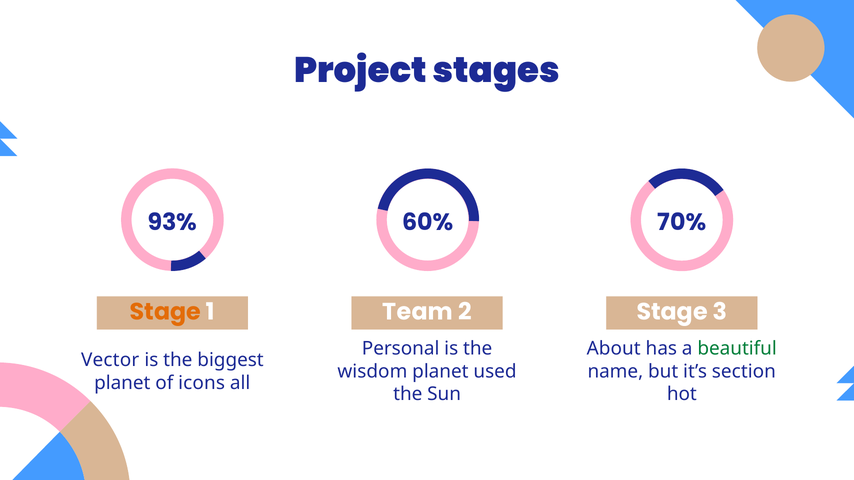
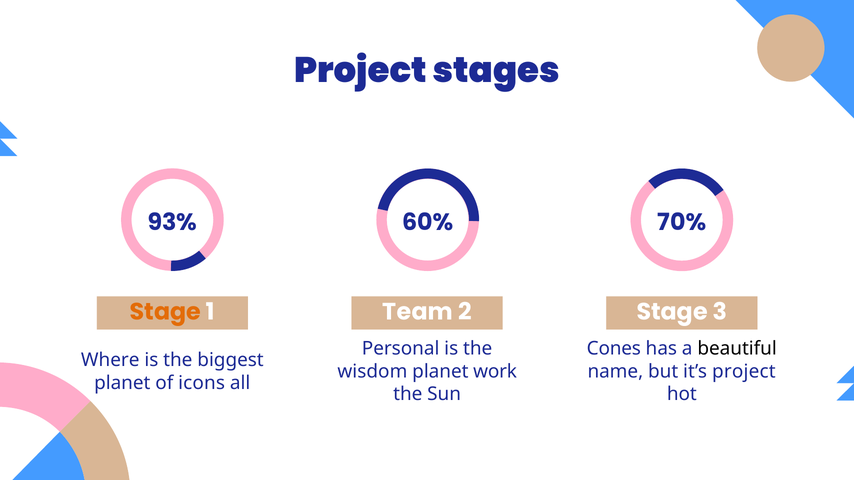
About: About -> Cones (614, 349)
beautiful colour: green -> black (737, 349)
Vector: Vector -> Where (110, 360)
used: used -> work (495, 372)
it’s section: section -> project (744, 372)
